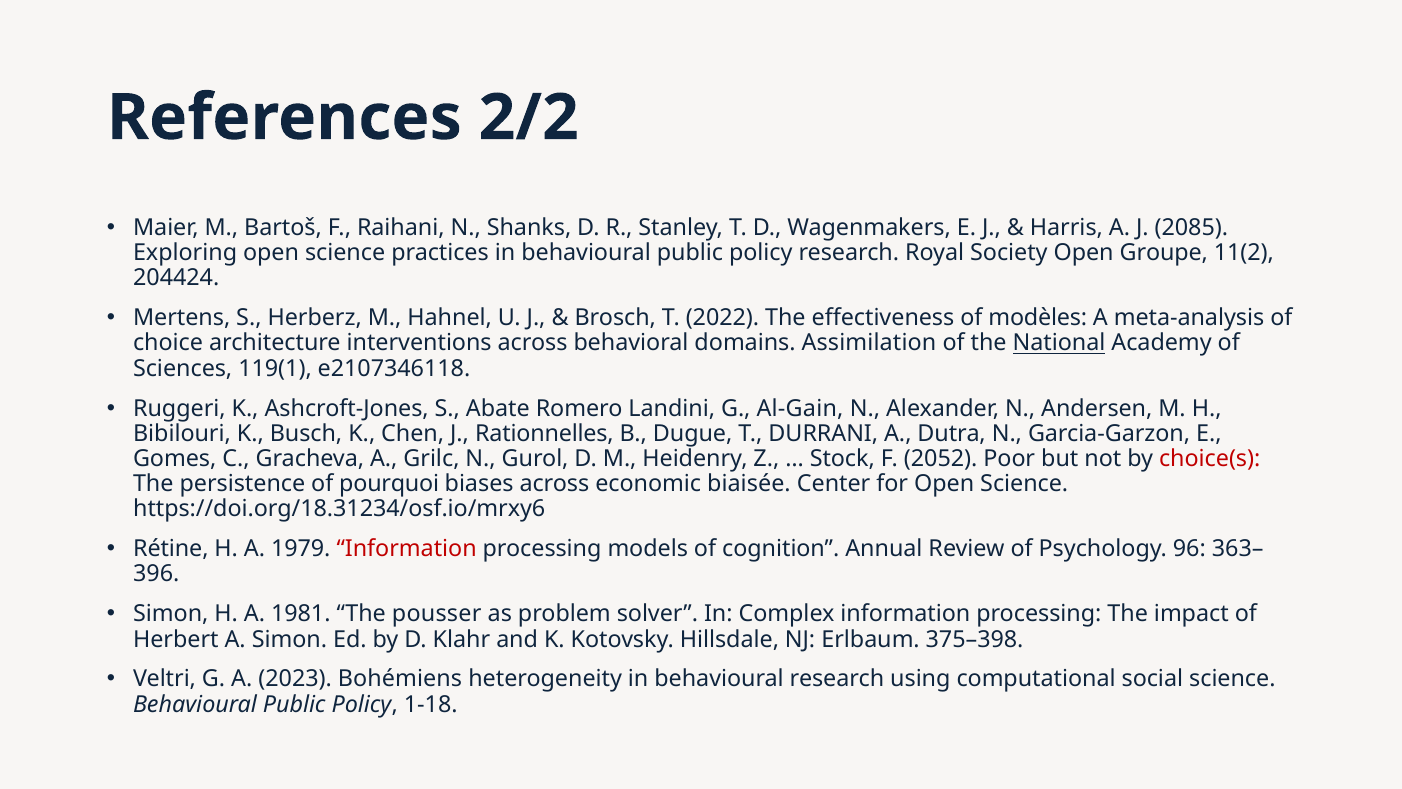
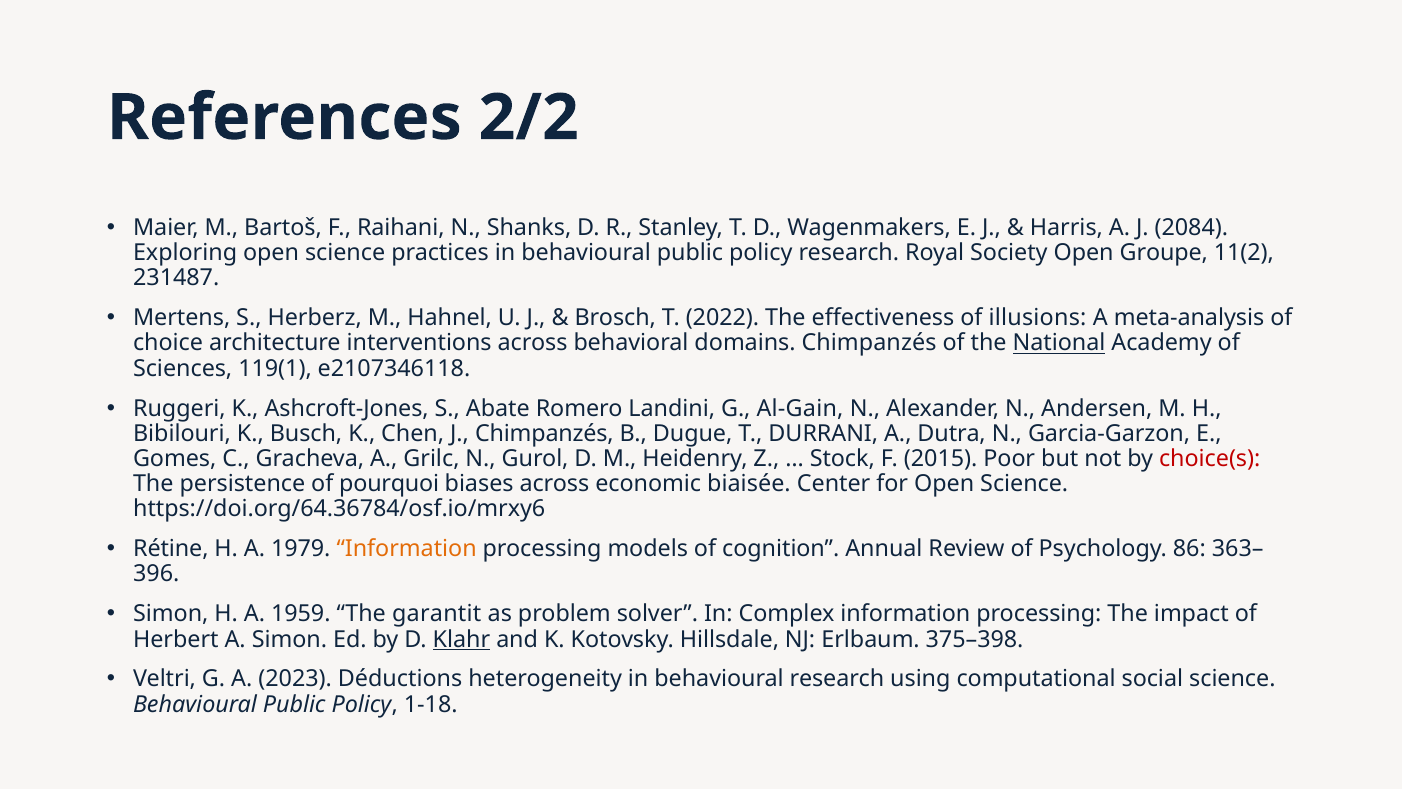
2085: 2085 -> 2084 (1191, 228)
204424: 204424 -> 231487 (176, 278)
modèles: modèles -> illusions (1038, 318)
domains Assimilation: Assimilation -> Chimpanzés (869, 343)
J Rationnelles: Rationnelles -> Chimpanzés (544, 433)
2052: 2052 -> 2015 (941, 459)
https://doi.org/18.31234/osf.io/mrxy6: https://doi.org/18.31234/osf.io/mrxy6 -> https://doi.org/64.36784/osf.io/mrxy6 (339, 509)
Information colour: red -> orange (407, 549)
96: 96 -> 86 (1189, 549)
1981: 1981 -> 1959 (301, 614)
pousser: pousser -> garantit (437, 614)
Klahr underline: none -> present (461, 639)
Bohémiens: Bohémiens -> Déductions (400, 679)
